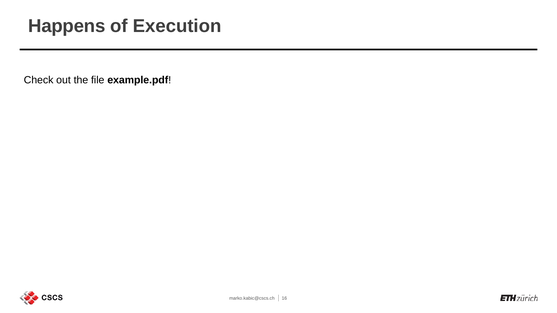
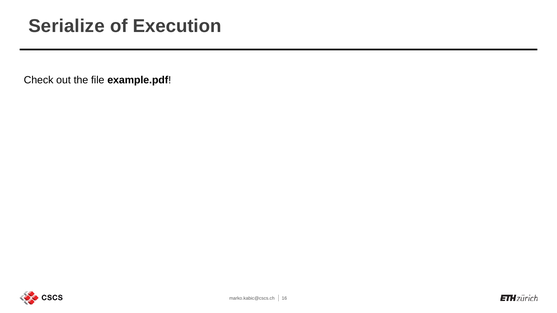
Happens: Happens -> Serialize (67, 26)
